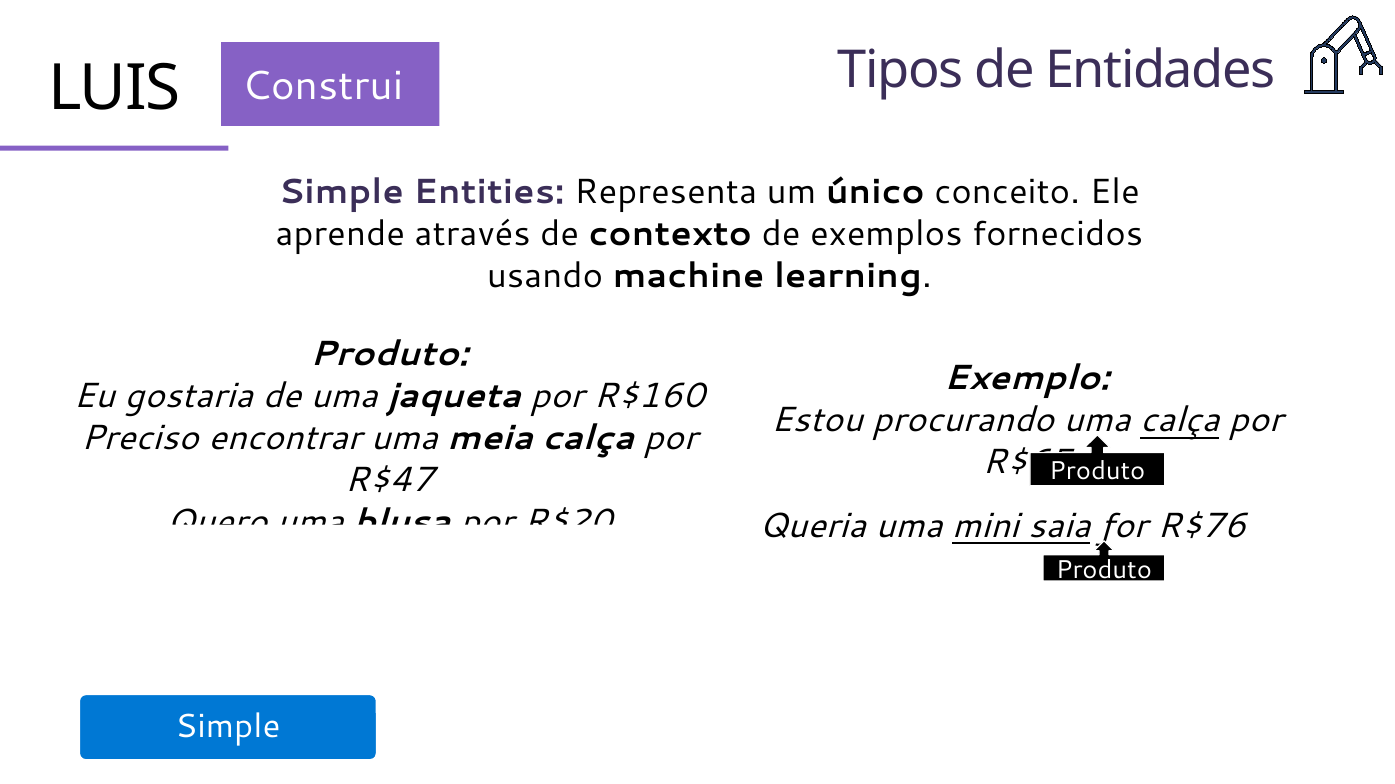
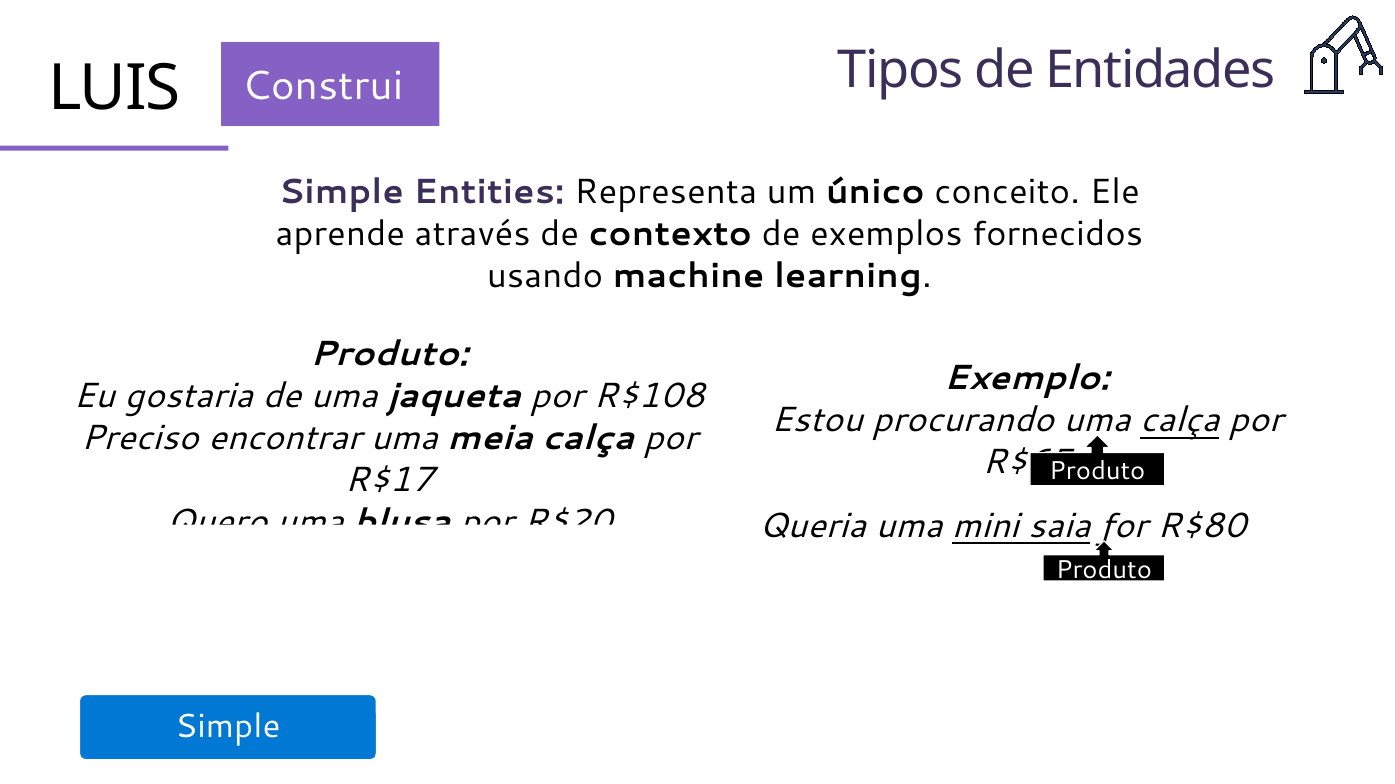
R$160: R$160 -> R$108 (649, 397)
R$47: R$47 -> R$17 (389, 480)
R$76: R$76 -> R$80 (1201, 526)
